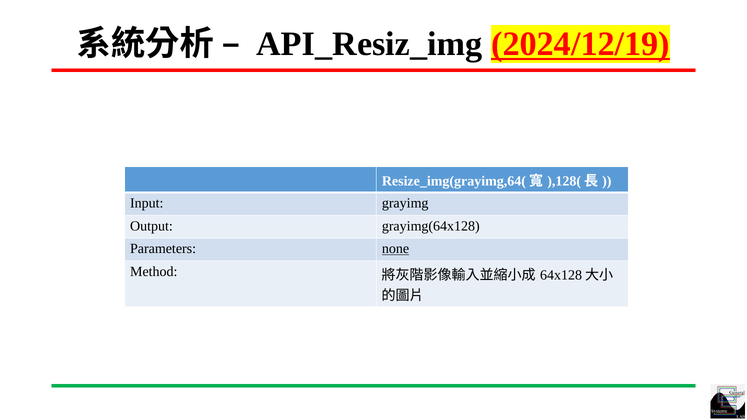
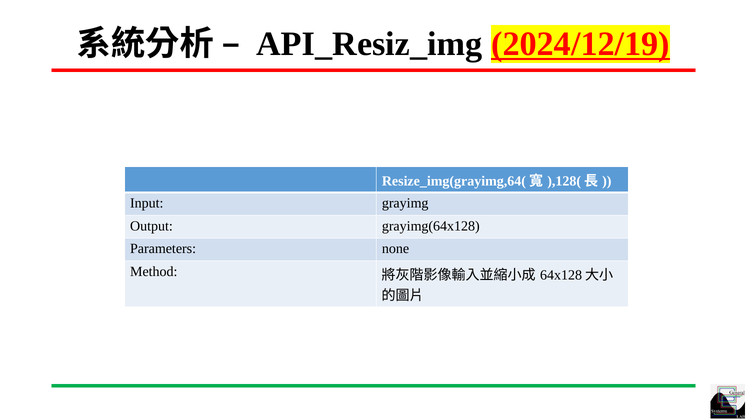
none underline: present -> none (396, 249)
